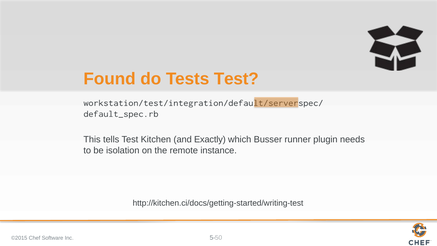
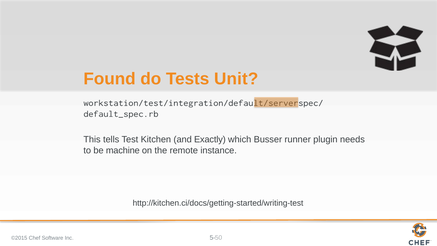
Tests Test: Test -> Unit (236, 79)
isolation: isolation -> machine (123, 150)
